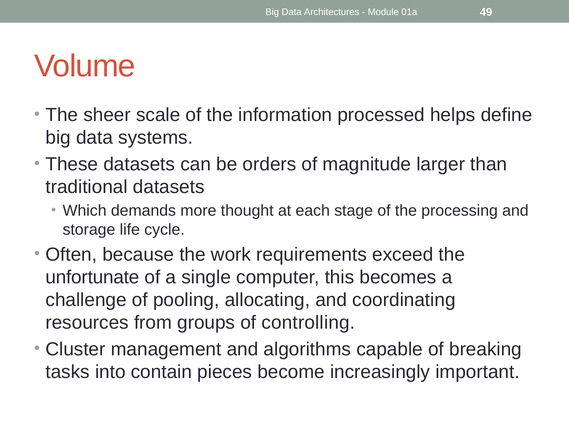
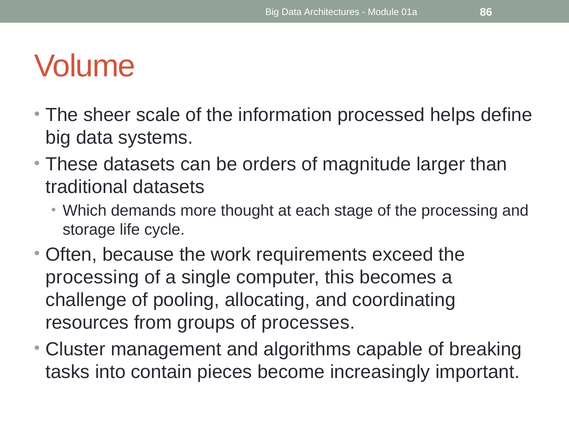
49: 49 -> 86 (486, 12)
unfortunate: unfortunate -> processing (92, 278)
controlling: controlling -> processes (308, 323)
